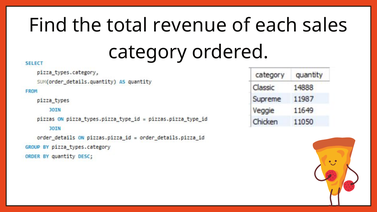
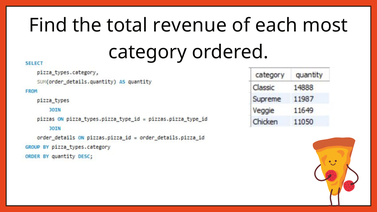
sales: sales -> most (325, 25)
